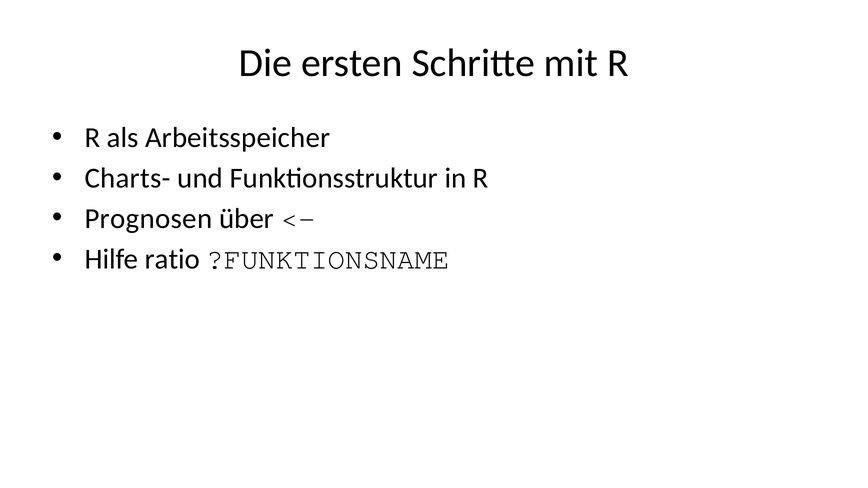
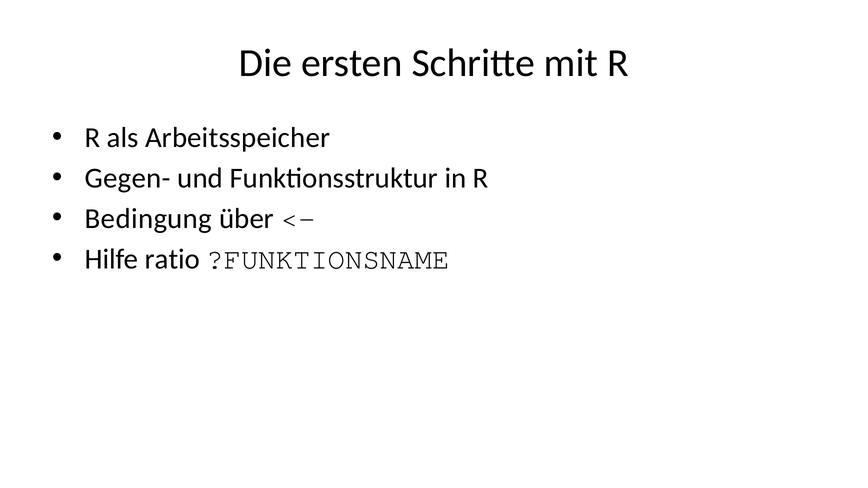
Charts-: Charts- -> Gegen- (128, 178)
Prognosen: Prognosen -> Bedingung (148, 219)
